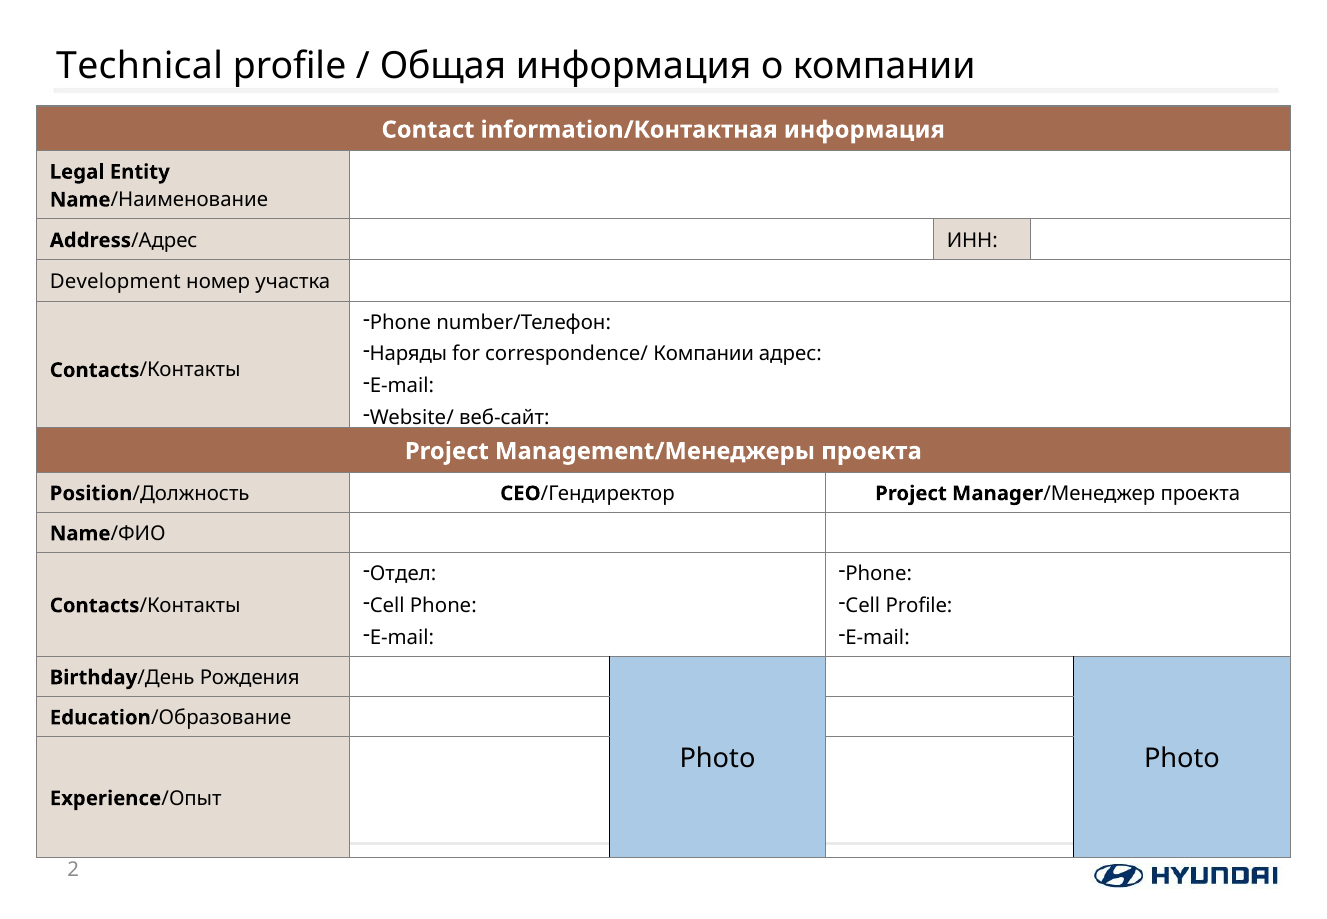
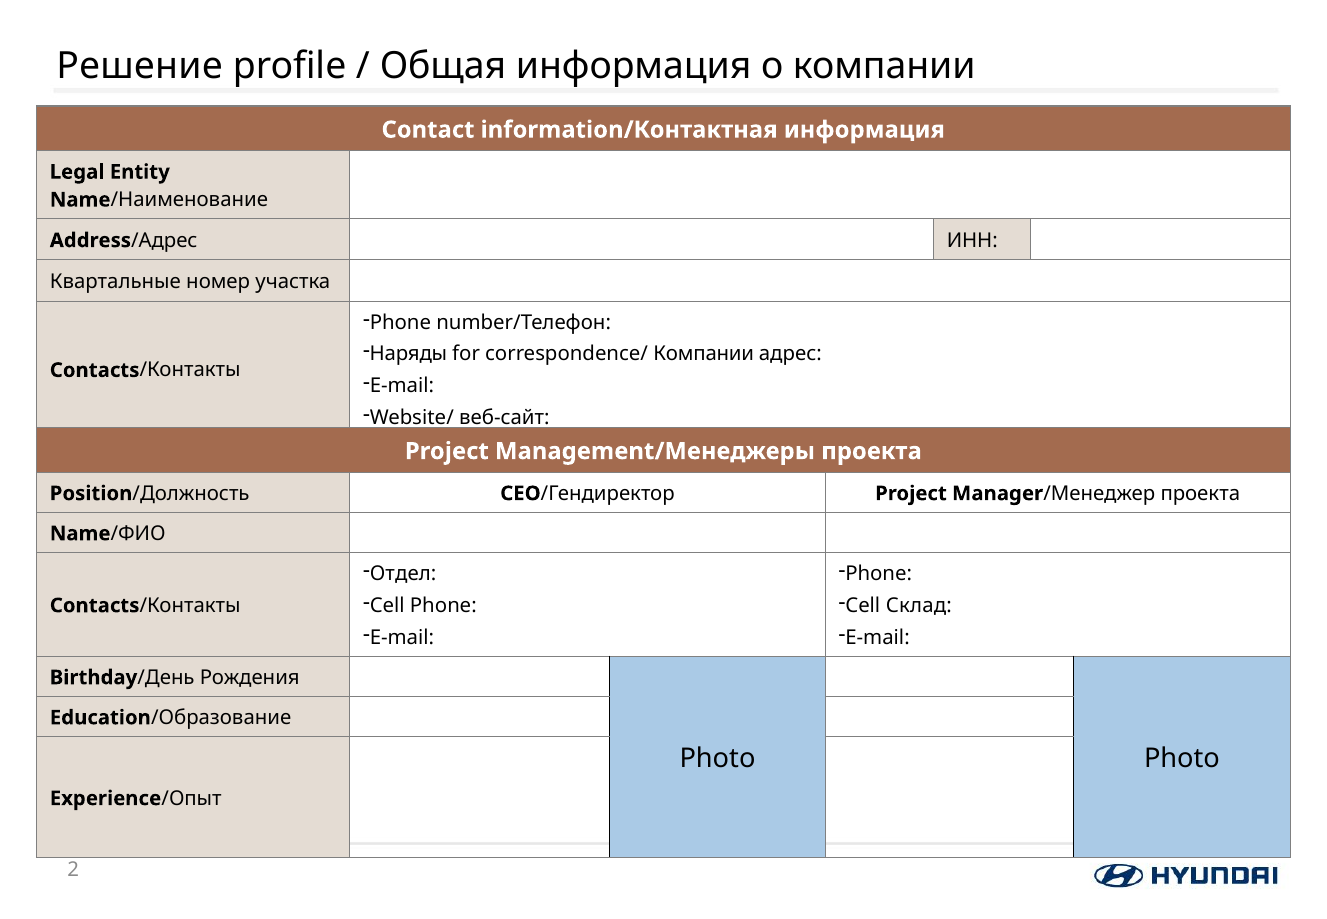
Technical: Technical -> Решение (140, 66)
Development: Development -> Квартальные (115, 282)
Cell Profile: Profile -> Склад (919, 605)
